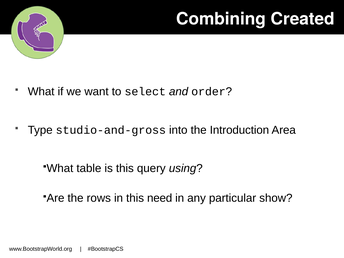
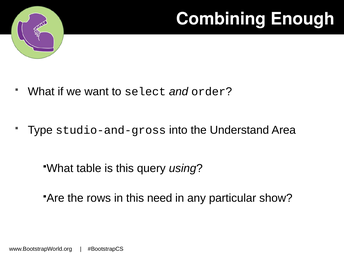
Created: Created -> Enough (303, 19)
Introduction: Introduction -> Understand (239, 130)
